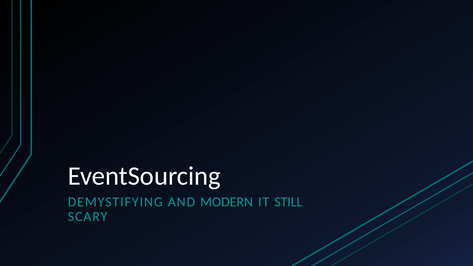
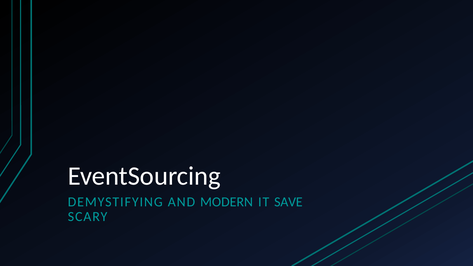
STILL: STILL -> SAVE (288, 202)
